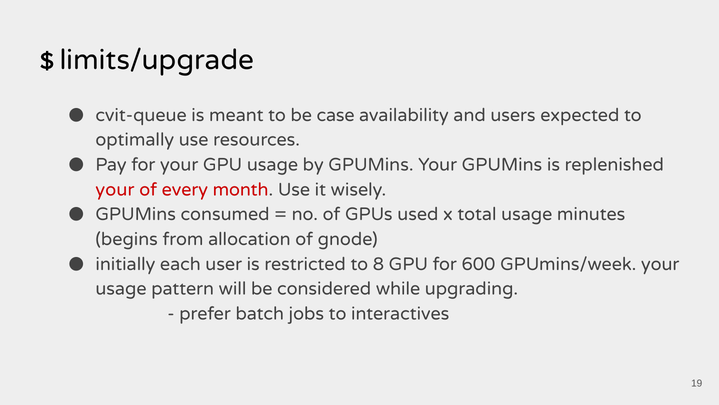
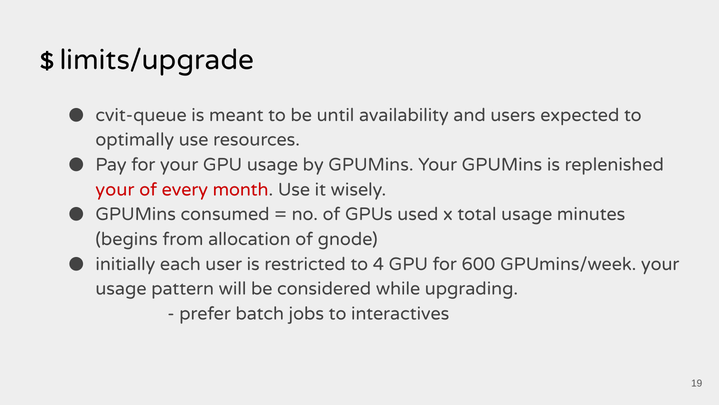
case: case -> until (336, 115)
8: 8 -> 4 (378, 264)
